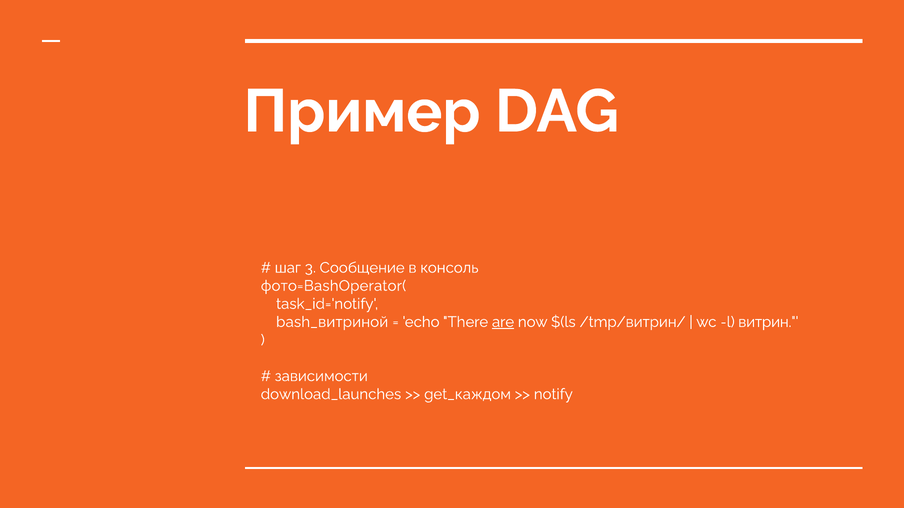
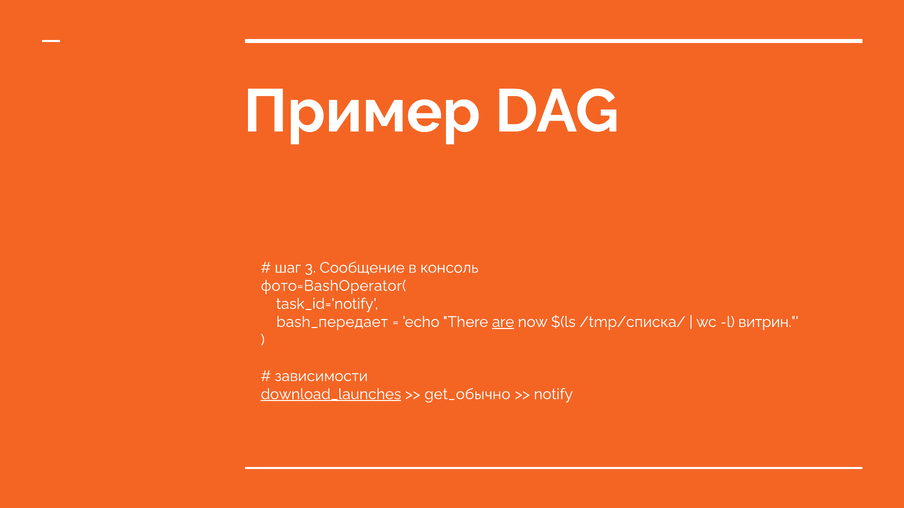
bash_витриной: bash_витриной -> bash_передает (332, 322)
/tmp/витрин/: /tmp/витрин/ -> /tmp/списка/ (633, 322)
download_launches underline: none -> present (331, 395)
get_каждом: get_каждом -> get_обычно (467, 395)
